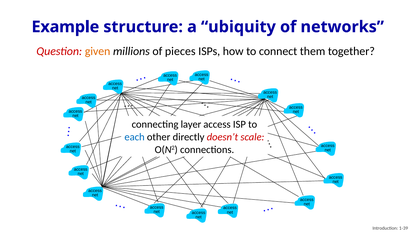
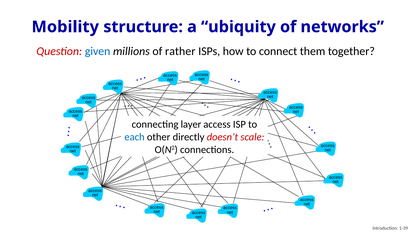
Example: Example -> Mobility (65, 27)
given colour: orange -> blue (98, 51)
pieces: pieces -> rather (180, 51)
